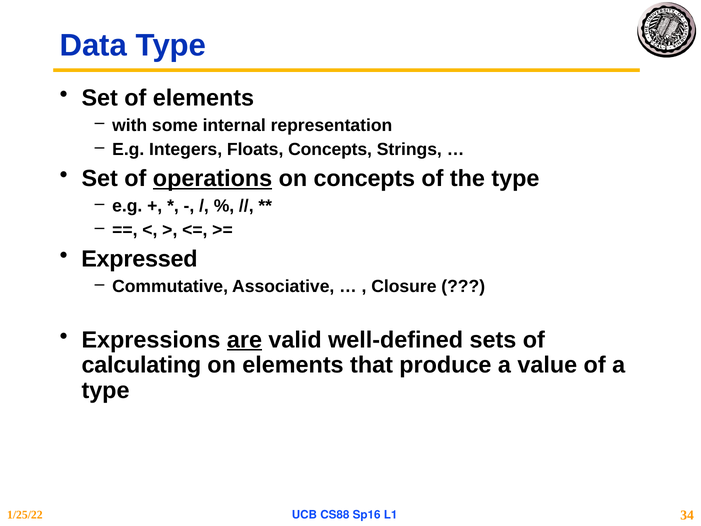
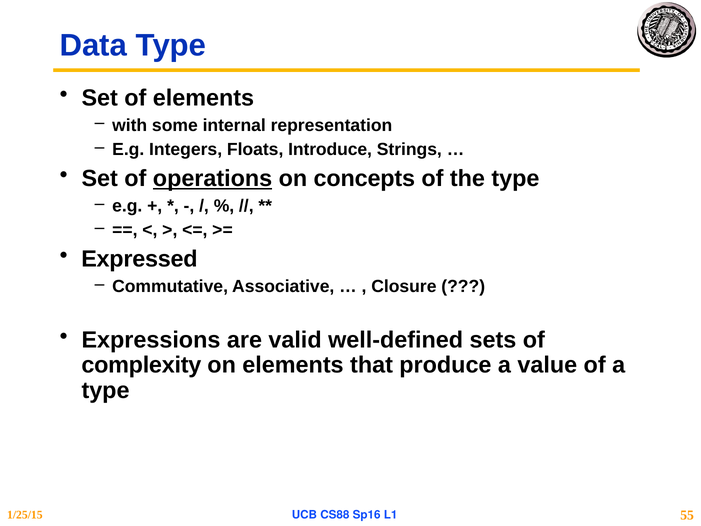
Floats Concepts: Concepts -> Introduce (330, 149)
are underline: present -> none (244, 340)
calculating: calculating -> complexity (141, 365)
1/25/22: 1/25/22 -> 1/25/15 (25, 515)
34: 34 -> 55 (687, 515)
